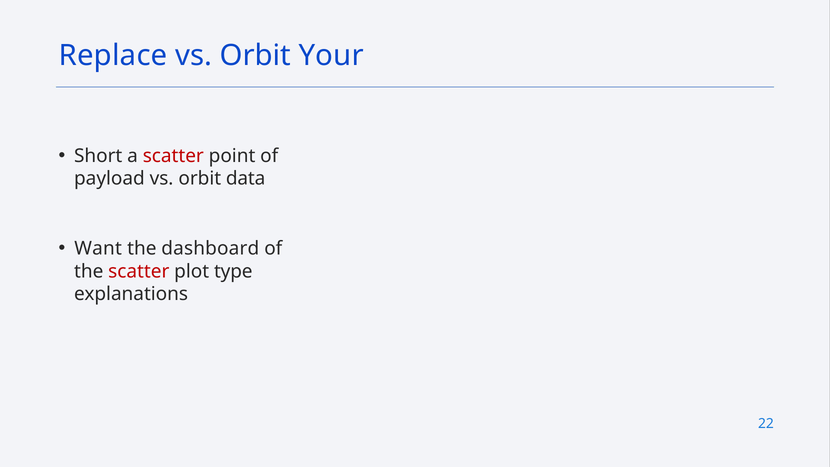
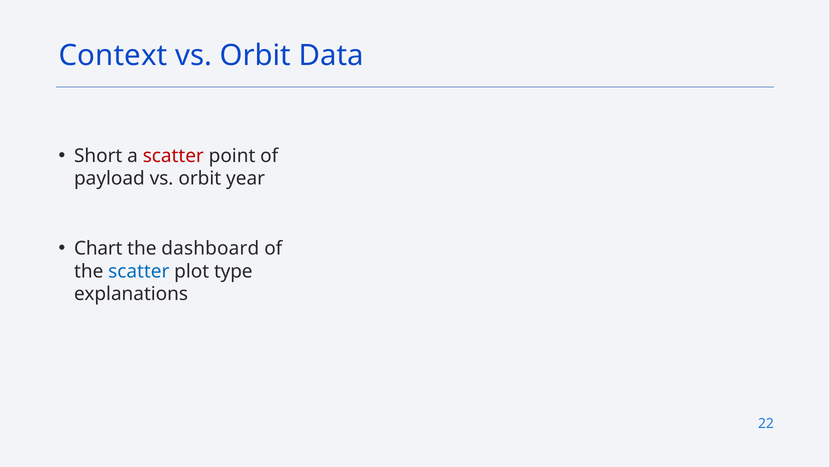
Replace: Replace -> Context (113, 55)
Your: Your -> Data (331, 55)
data: data -> year (246, 179)
Want: Want -> Chart (98, 248)
scatter colour: red -> blue (139, 271)
